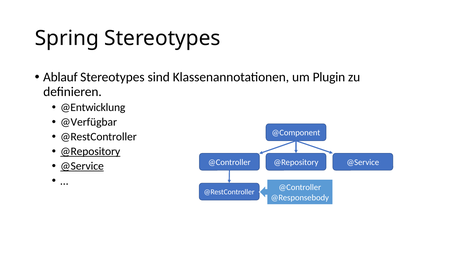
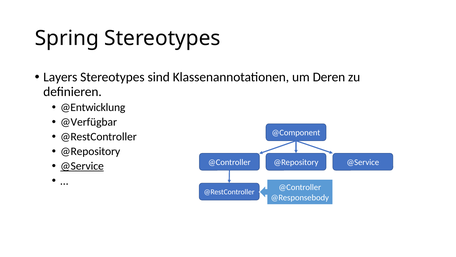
Ablauf: Ablauf -> Layers (60, 77)
Plugin: Plugin -> Deren (329, 77)
@Repository underline: present -> none (90, 151)
